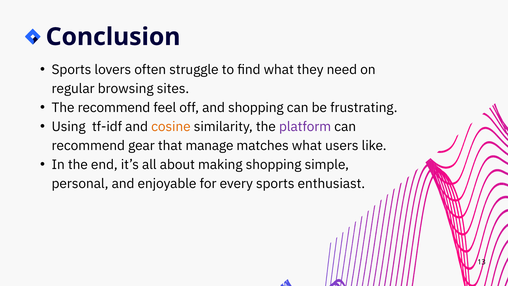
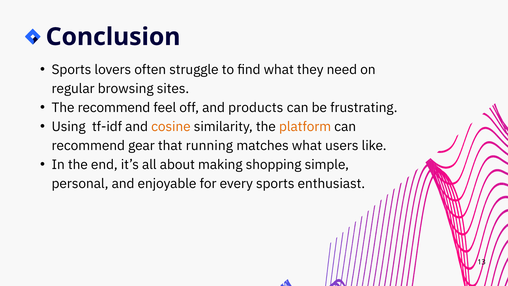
and shopping: shopping -> products (256, 108)
platform colour: purple -> orange (305, 127)
manage: manage -> running (209, 146)
